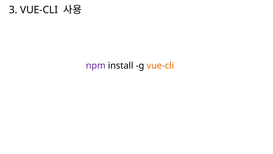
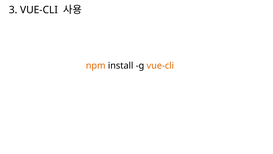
npm colour: purple -> orange (96, 65)
